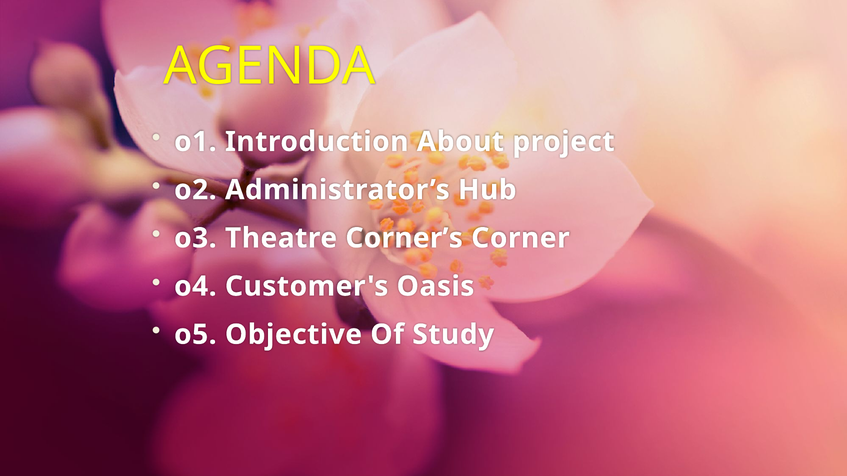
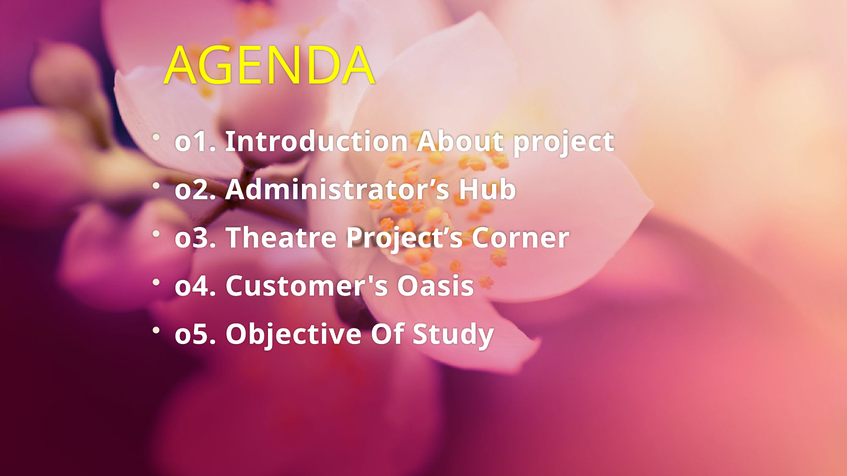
Corner’s: Corner’s -> Project’s (404, 238)
